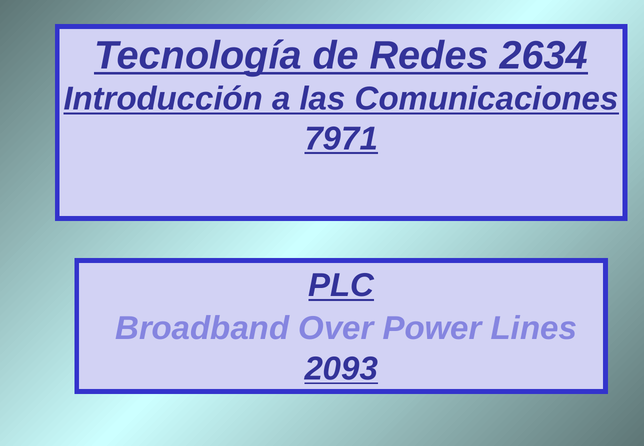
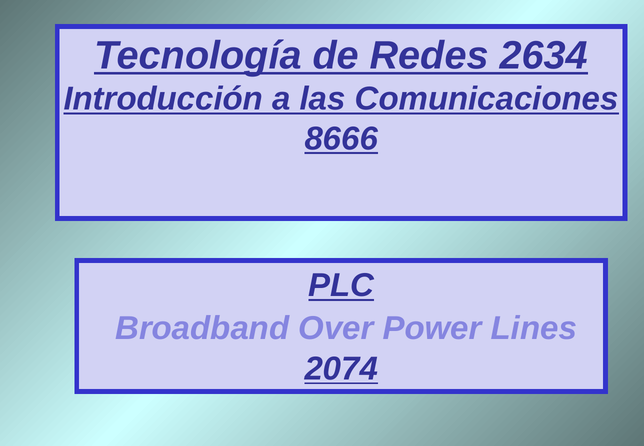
7971: 7971 -> 8666 (341, 139)
2093: 2093 -> 2074 (341, 369)
